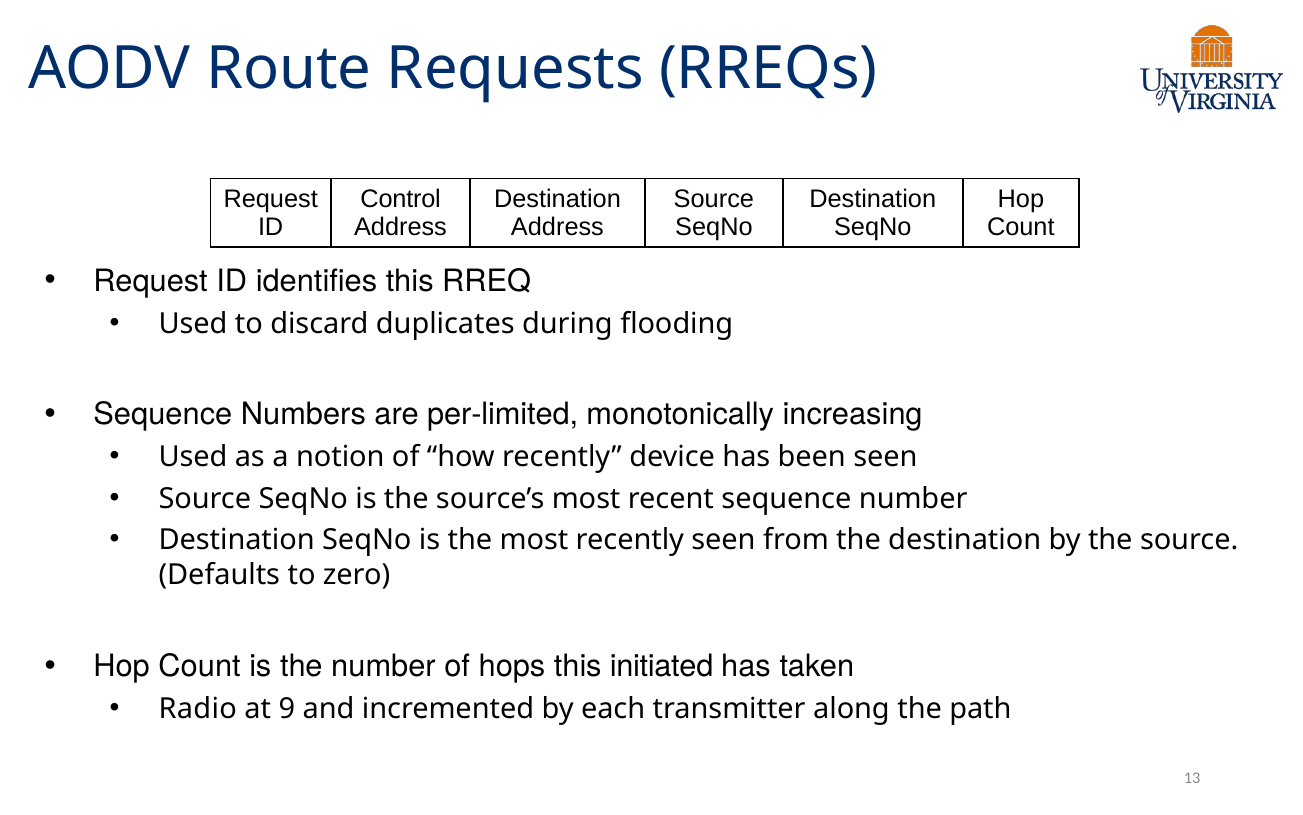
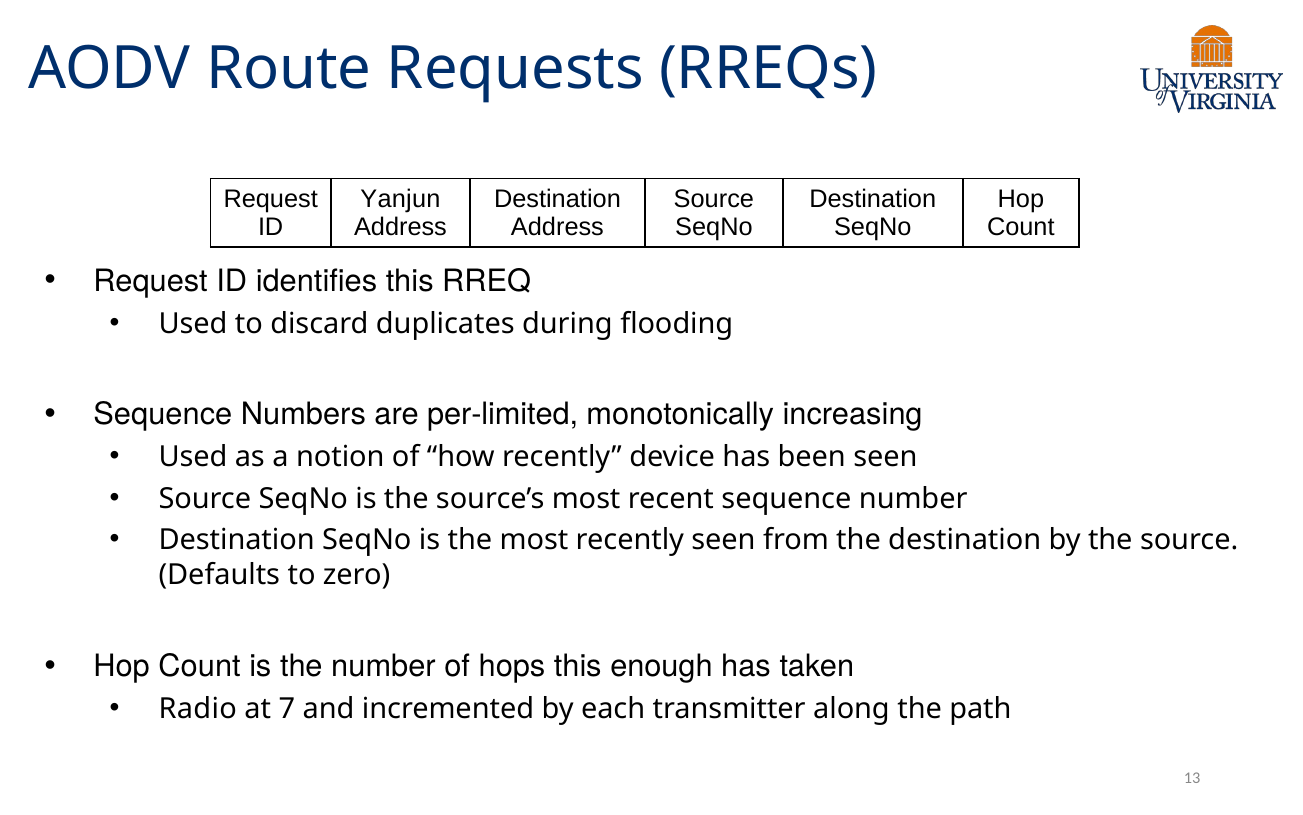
Control: Control -> Yanjun (400, 199)
initiated: initiated -> enough (661, 666)
9: 9 -> 7 (287, 708)
